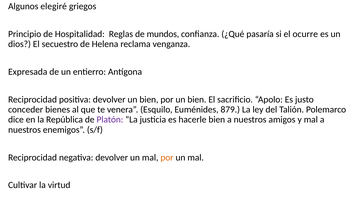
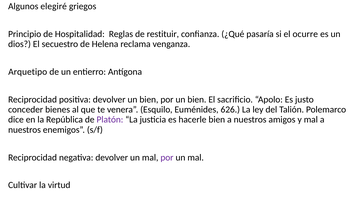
mundos: mundos -> restituir (163, 34)
Expresada: Expresada -> Arquetipo (28, 72)
879: 879 -> 626 (230, 109)
por colour: orange -> purple (167, 157)
